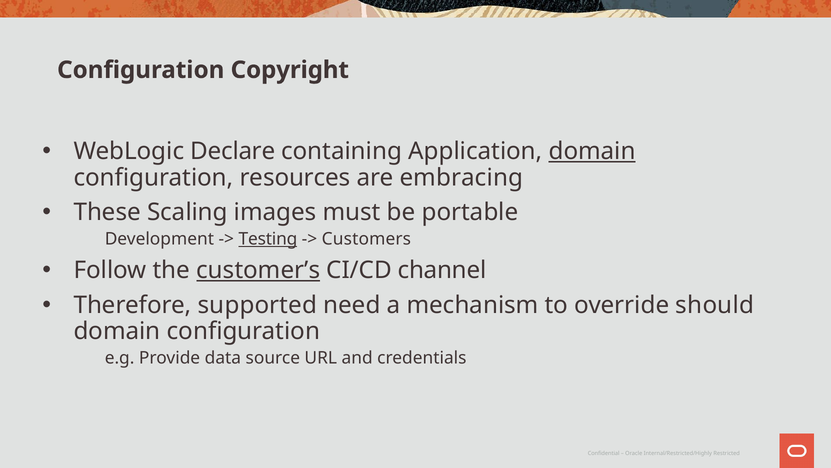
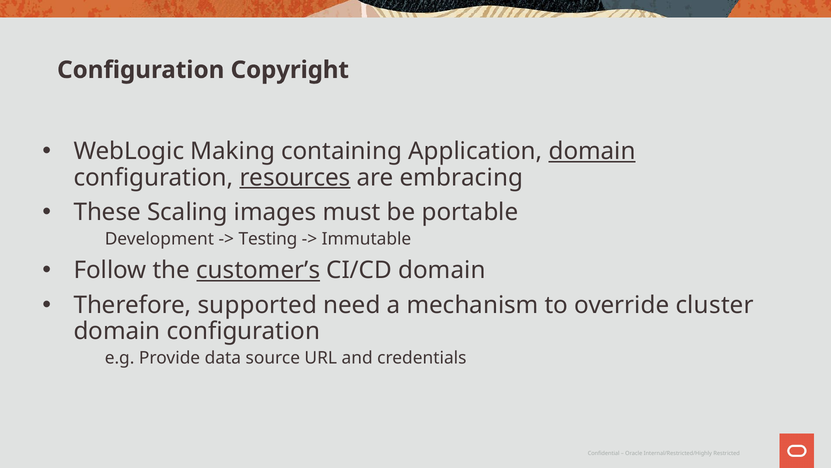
Declare: Declare -> Making (233, 151)
resources underline: none -> present (295, 177)
Testing underline: present -> none (268, 239)
Customers: Customers -> Immutable (366, 239)
CI/CD channel: channel -> domain (442, 270)
should: should -> cluster (715, 305)
